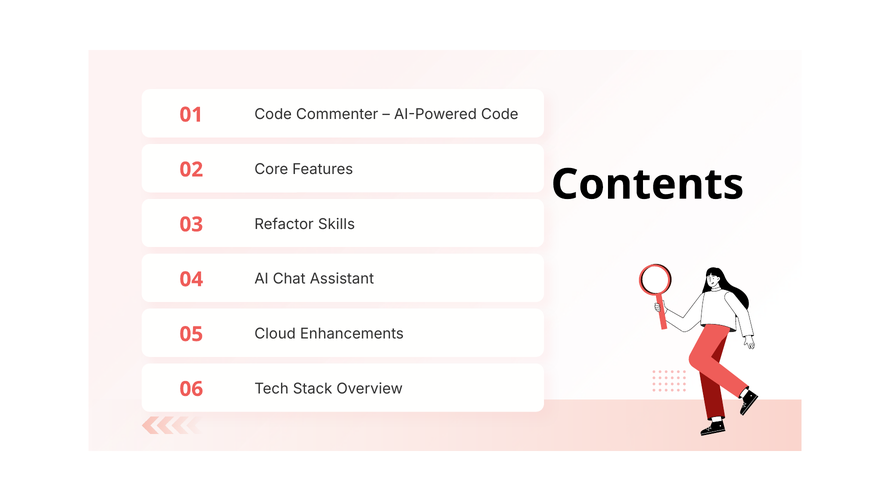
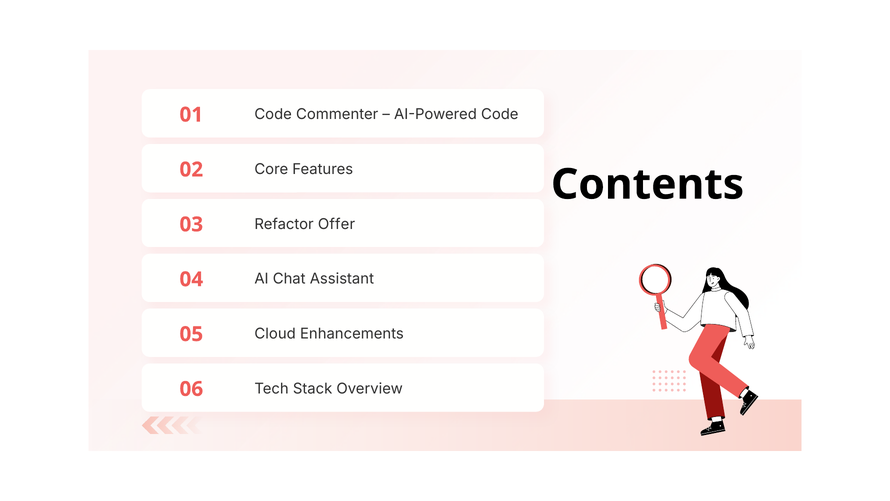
Skills: Skills -> Offer (337, 224)
